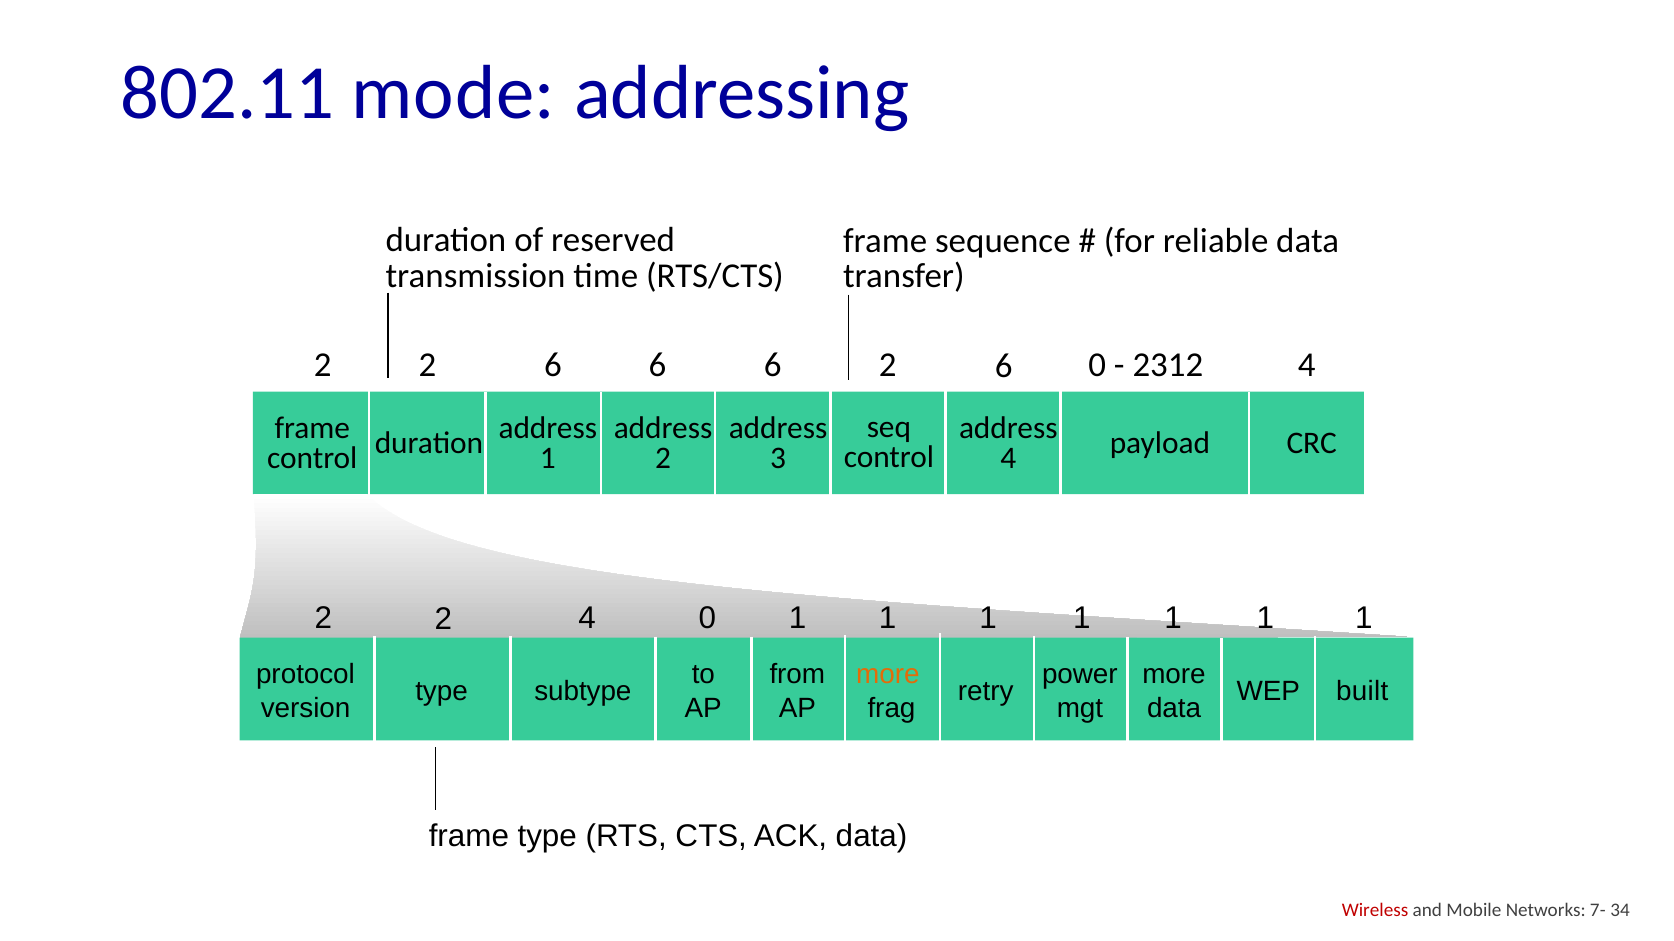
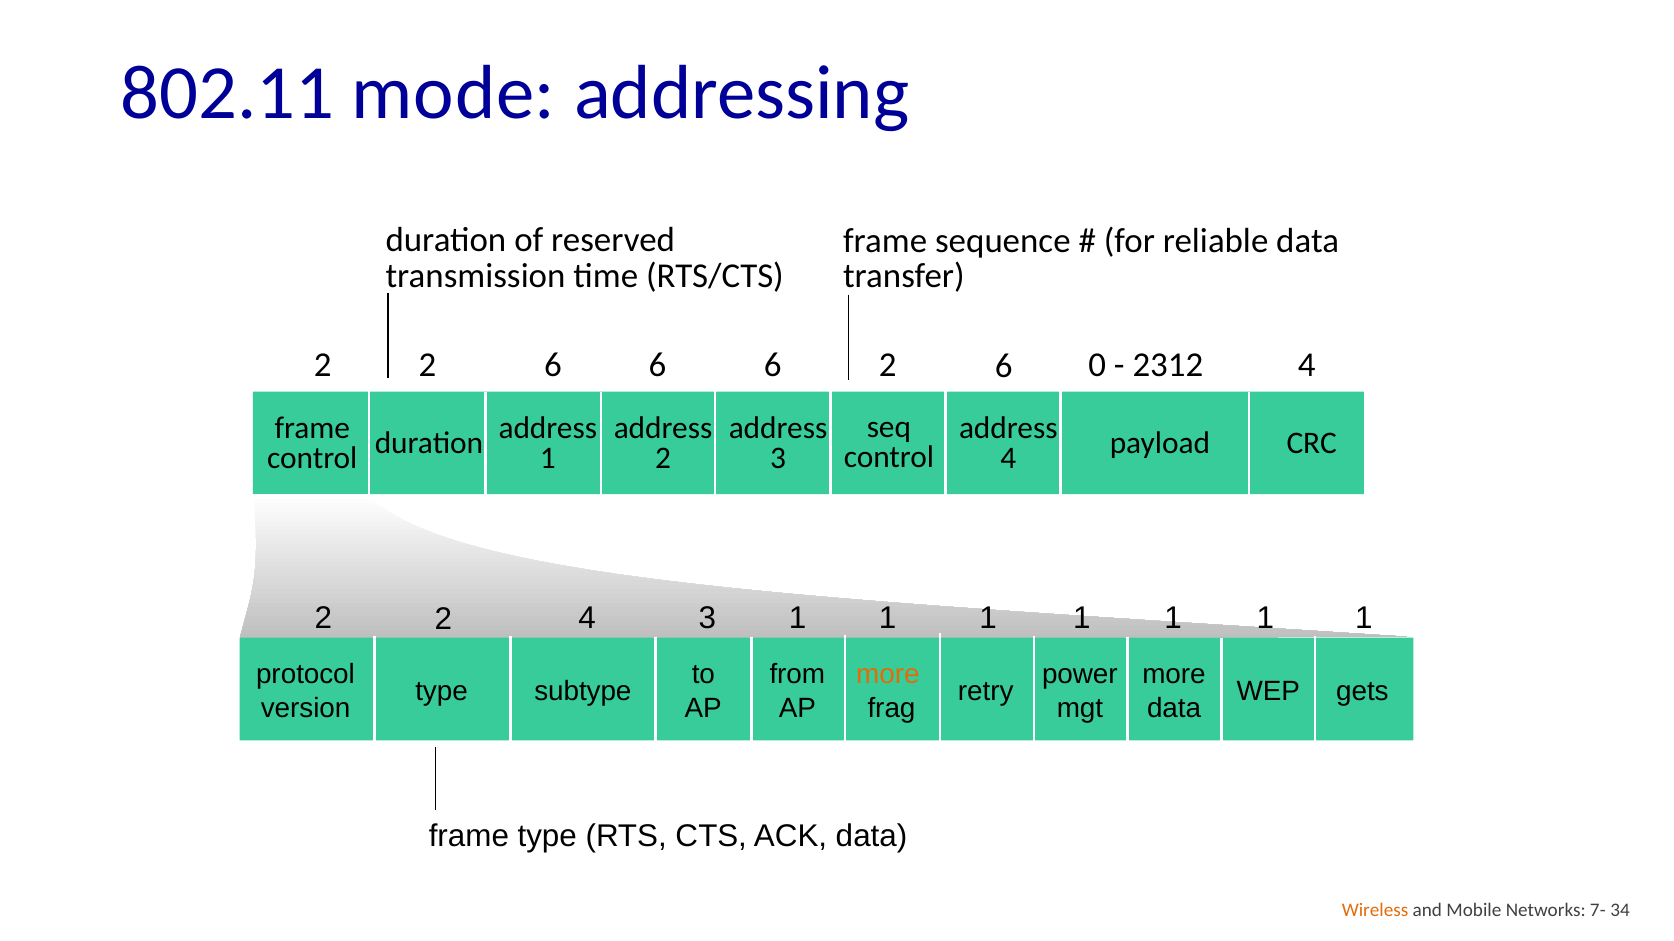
4 0: 0 -> 3 (707, 618)
built: built -> gets (1362, 692)
Wireless colour: red -> orange (1375, 911)
